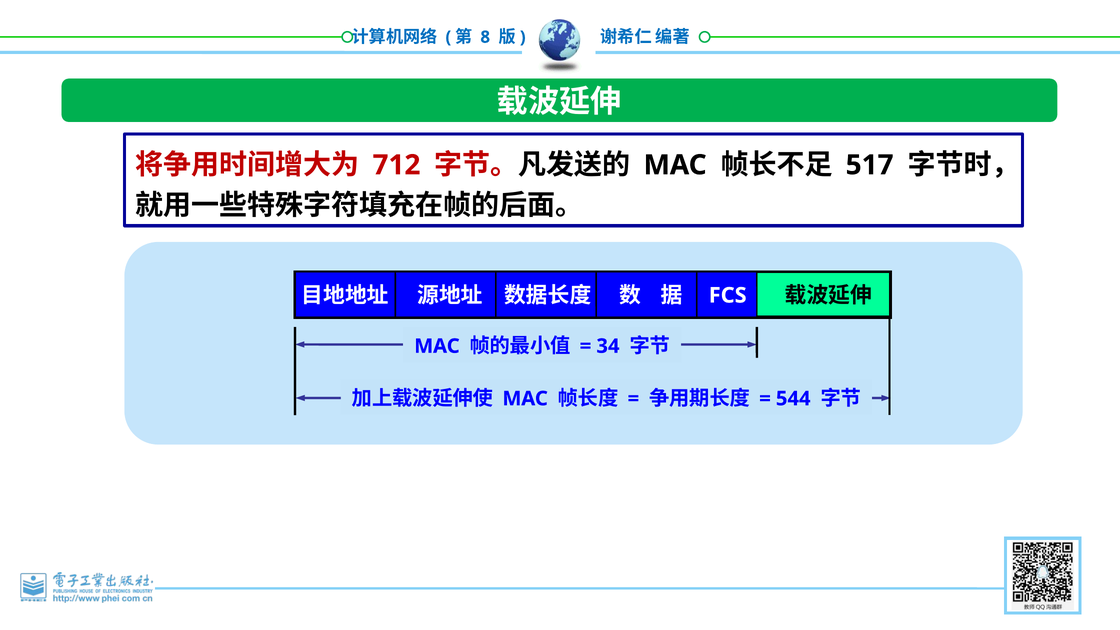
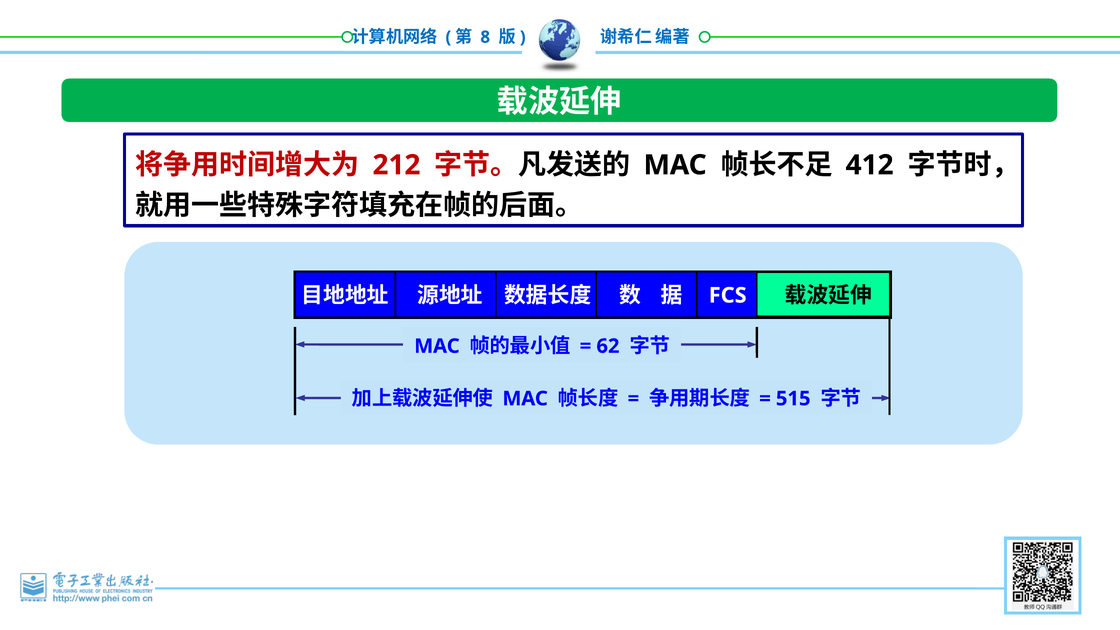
712: 712 -> 212 (396, 165)
517: 517 -> 412 (870, 165)
34: 34 -> 62 (608, 346)
544: 544 -> 515 (793, 399)
